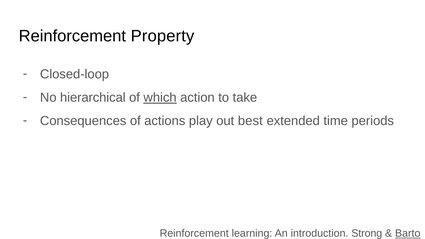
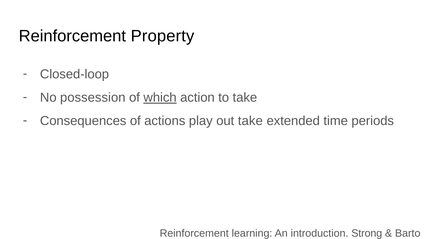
hierarchical: hierarchical -> possession (93, 98)
out best: best -> take (250, 121)
Barto underline: present -> none (408, 233)
